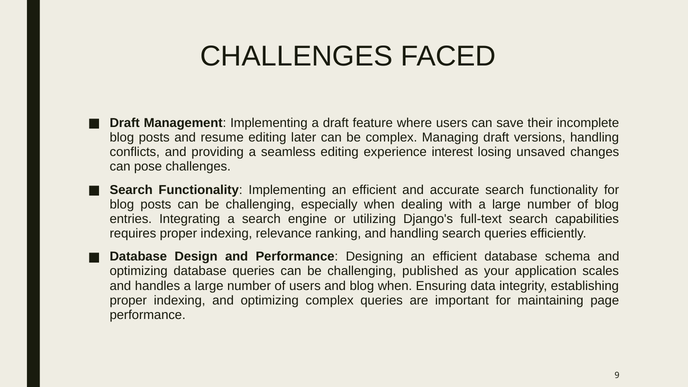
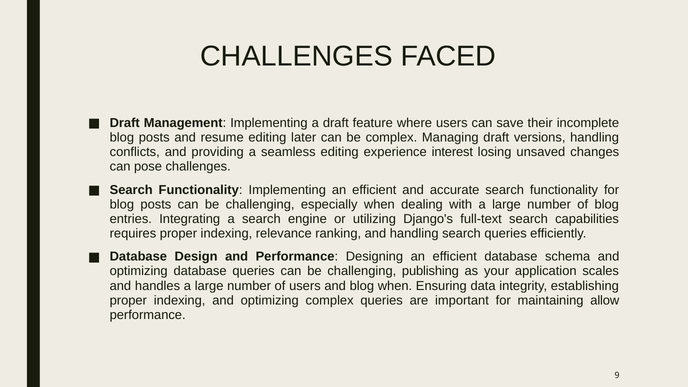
published: published -> publishing (430, 271)
page: page -> allow (605, 300)
